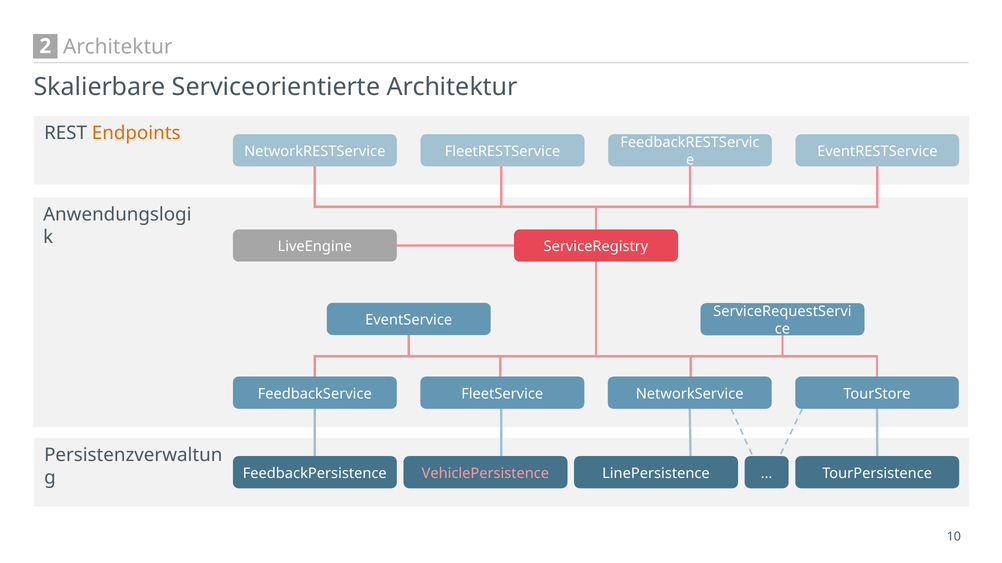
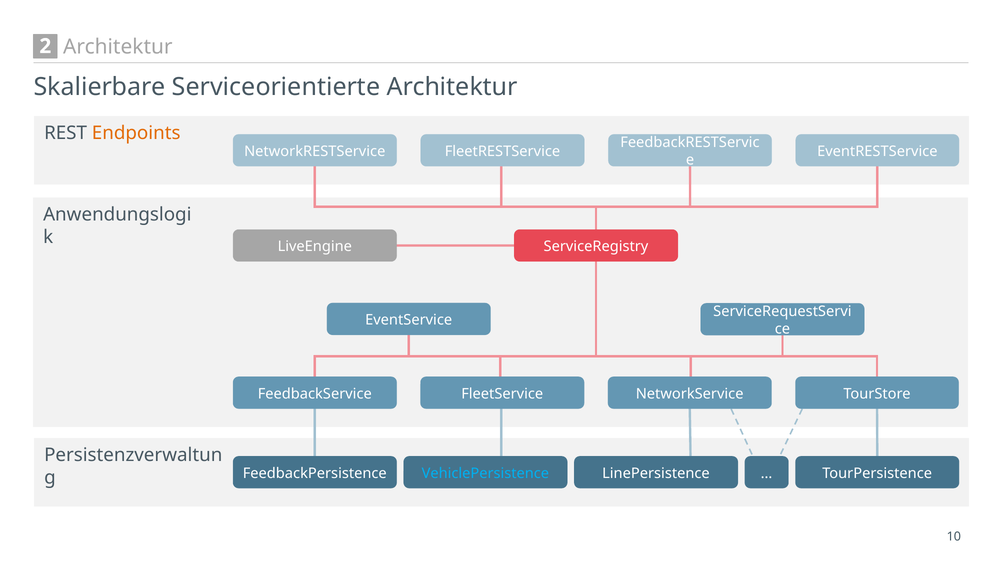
VehiclePersistence colour: pink -> light blue (485, 474)
